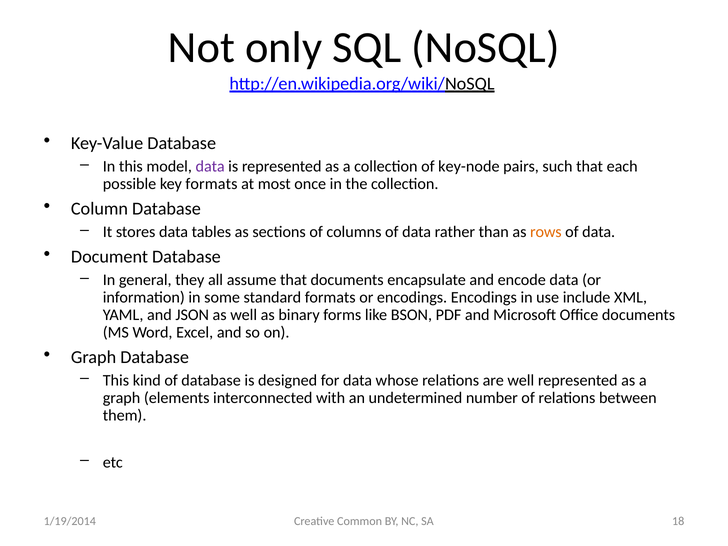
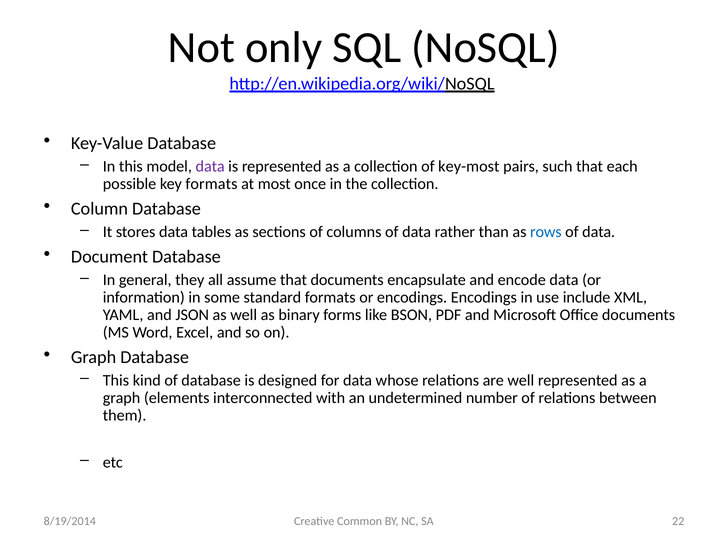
key-node: key-node -> key-most (469, 167)
rows colour: orange -> blue (546, 232)
18: 18 -> 22 (678, 521)
1/19/2014: 1/19/2014 -> 8/19/2014 (70, 521)
